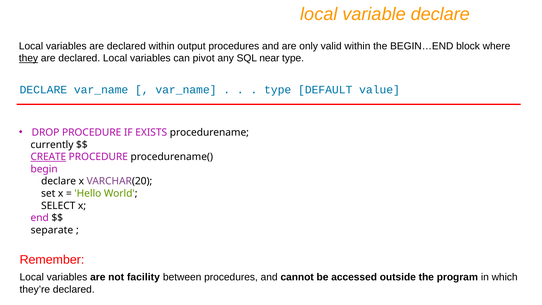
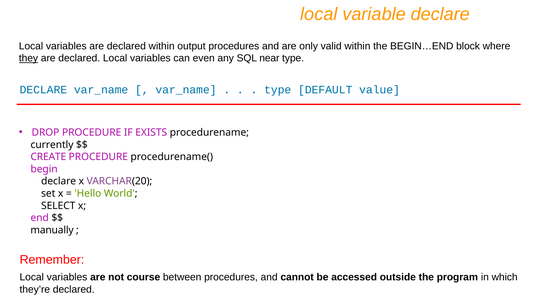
pivot: pivot -> even (204, 58)
CREATE underline: present -> none (48, 157)
separate: separate -> manually (52, 230)
facility: facility -> course (143, 277)
